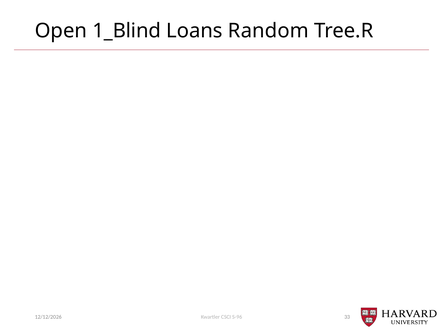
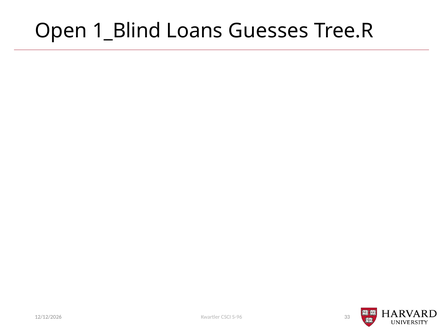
Random: Random -> Guesses (268, 31)
